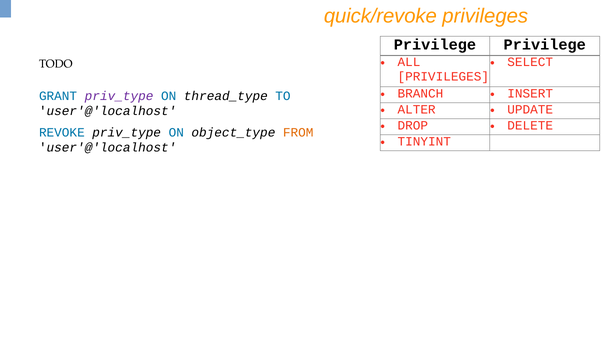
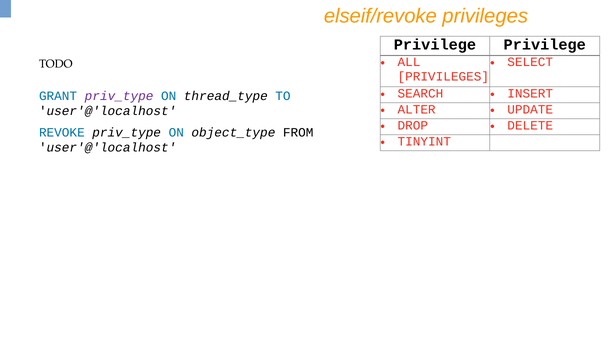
quick/revoke: quick/revoke -> elseif/revoke (380, 16)
BRANCH: BRANCH -> SEARCH (420, 93)
FROM colour: orange -> black (298, 132)
